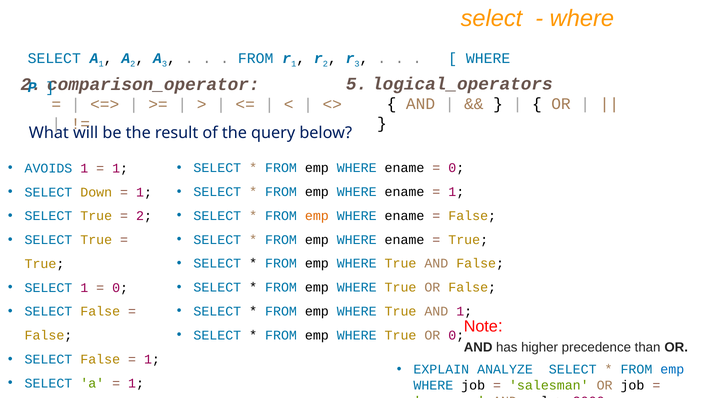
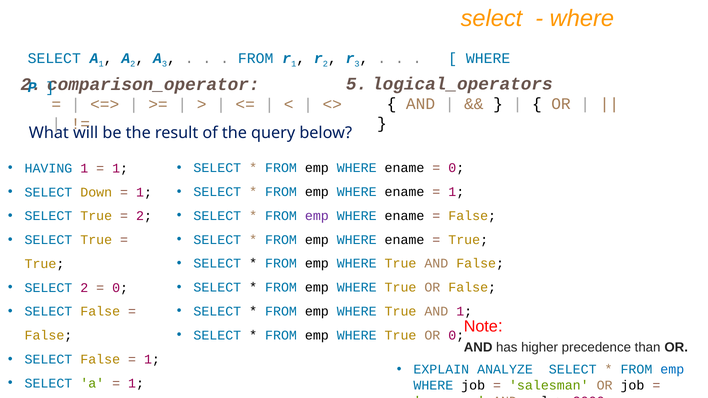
AVOIDS: AVOIDS -> HAVING (48, 168)
emp colour: orange -> purple (317, 216)
SELECT 1: 1 -> 2 (84, 288)
